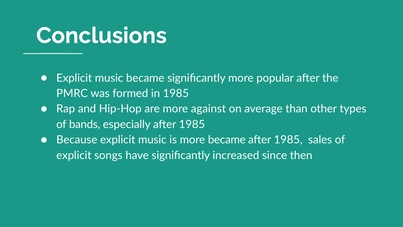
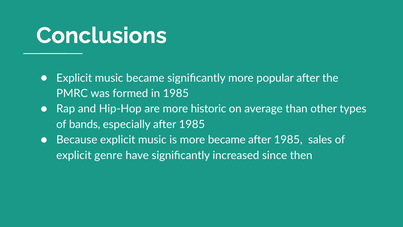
against: against -> historic (209, 109)
songs: songs -> genre (108, 155)
